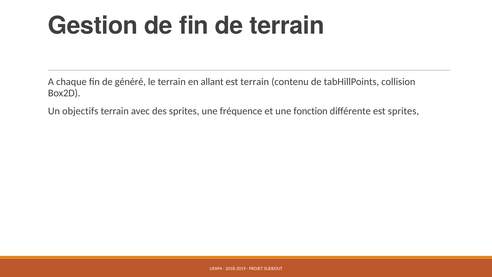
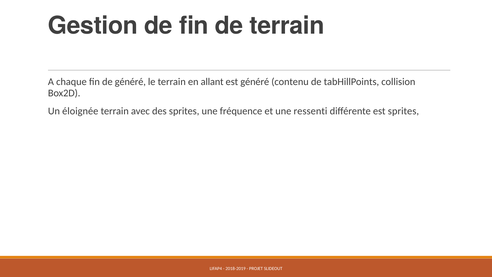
est terrain: terrain -> généré (255, 82)
objectifs: objectifs -> éloignée (80, 111)
fonction: fonction -> ressenti (310, 111)
